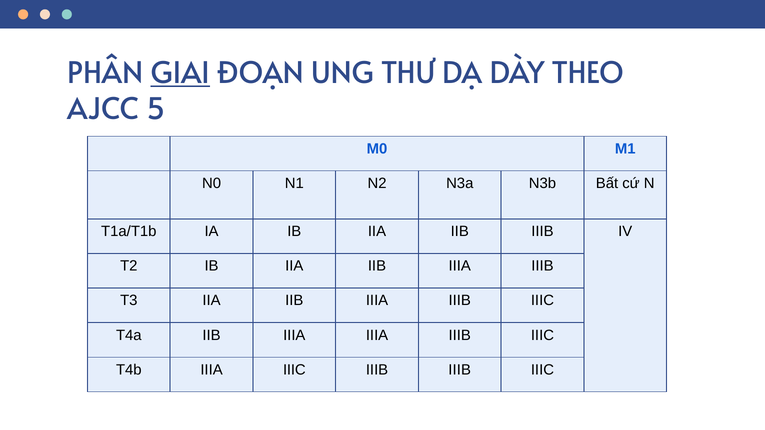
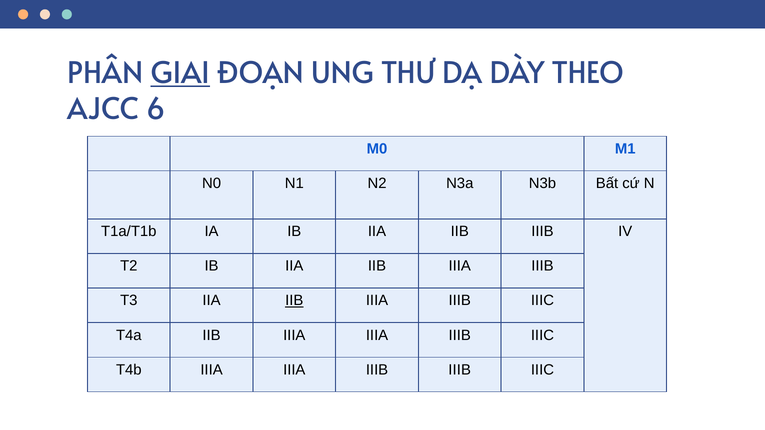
5: 5 -> 6 (156, 109)
IIB underline: none -> present (294, 301)
T4b IIIA IIIC: IIIC -> IIIA (294, 370)
